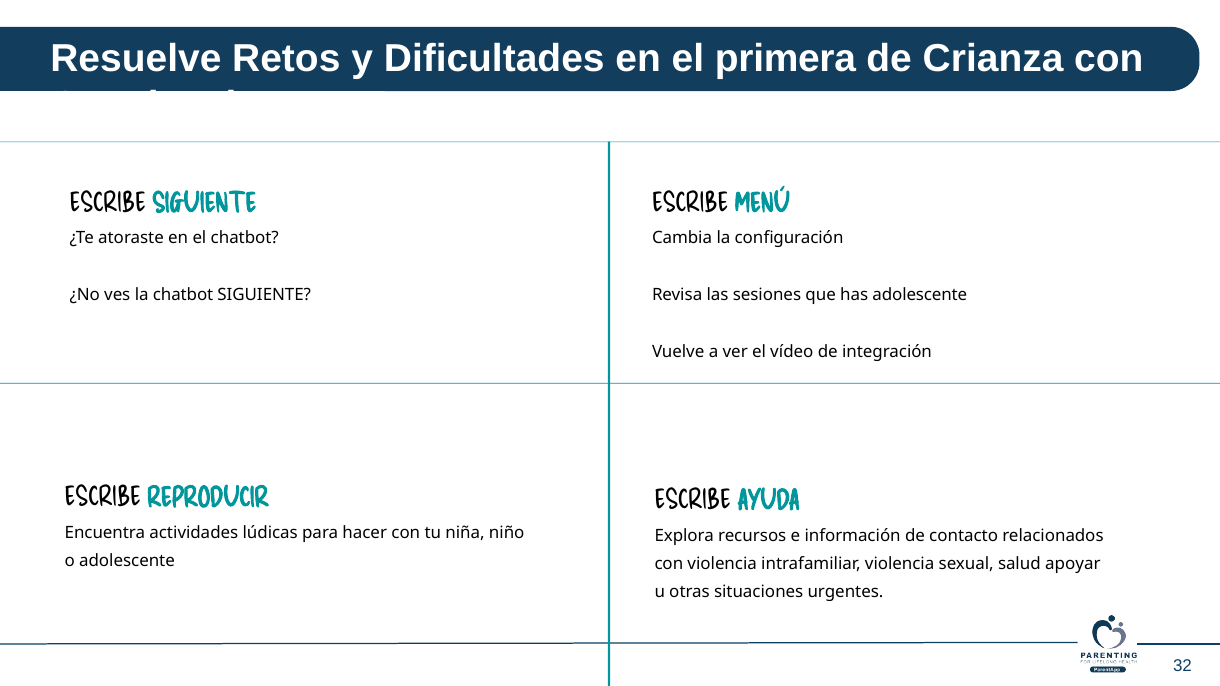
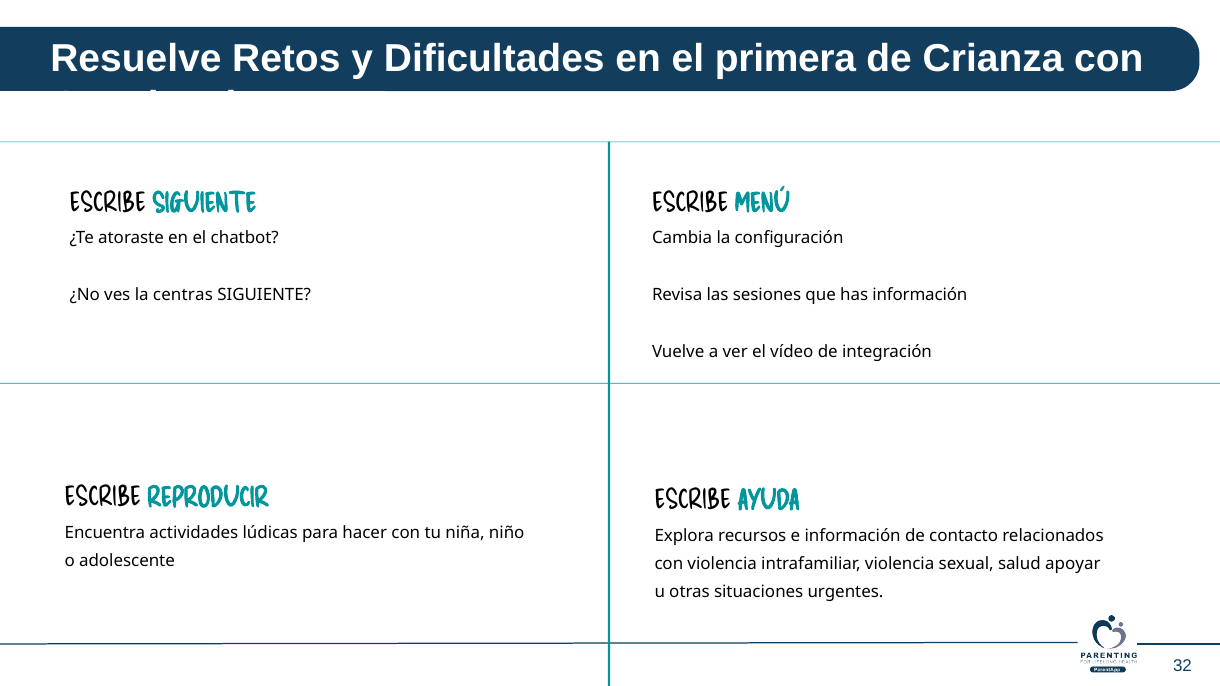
la chatbot: chatbot -> centras (183, 295)
has adolescente: adolescente -> información (920, 295)
